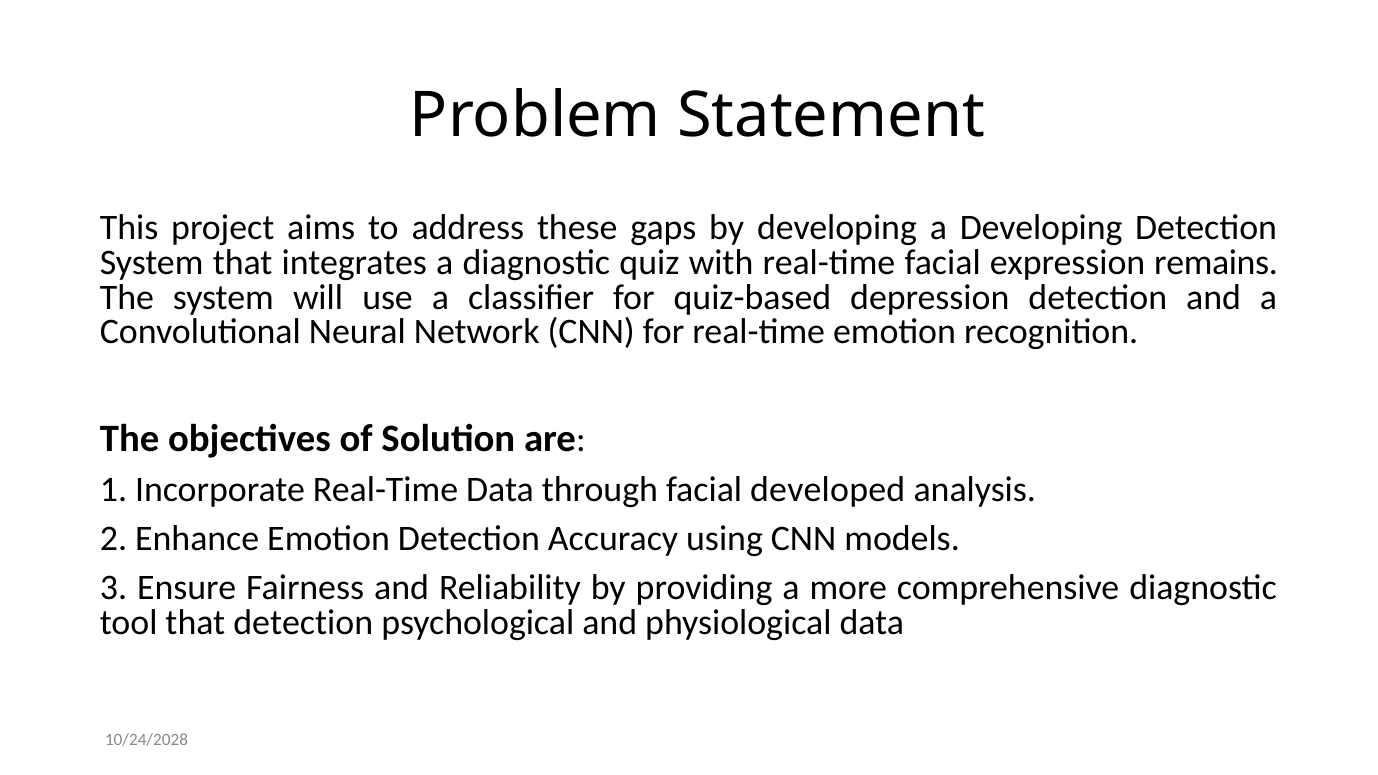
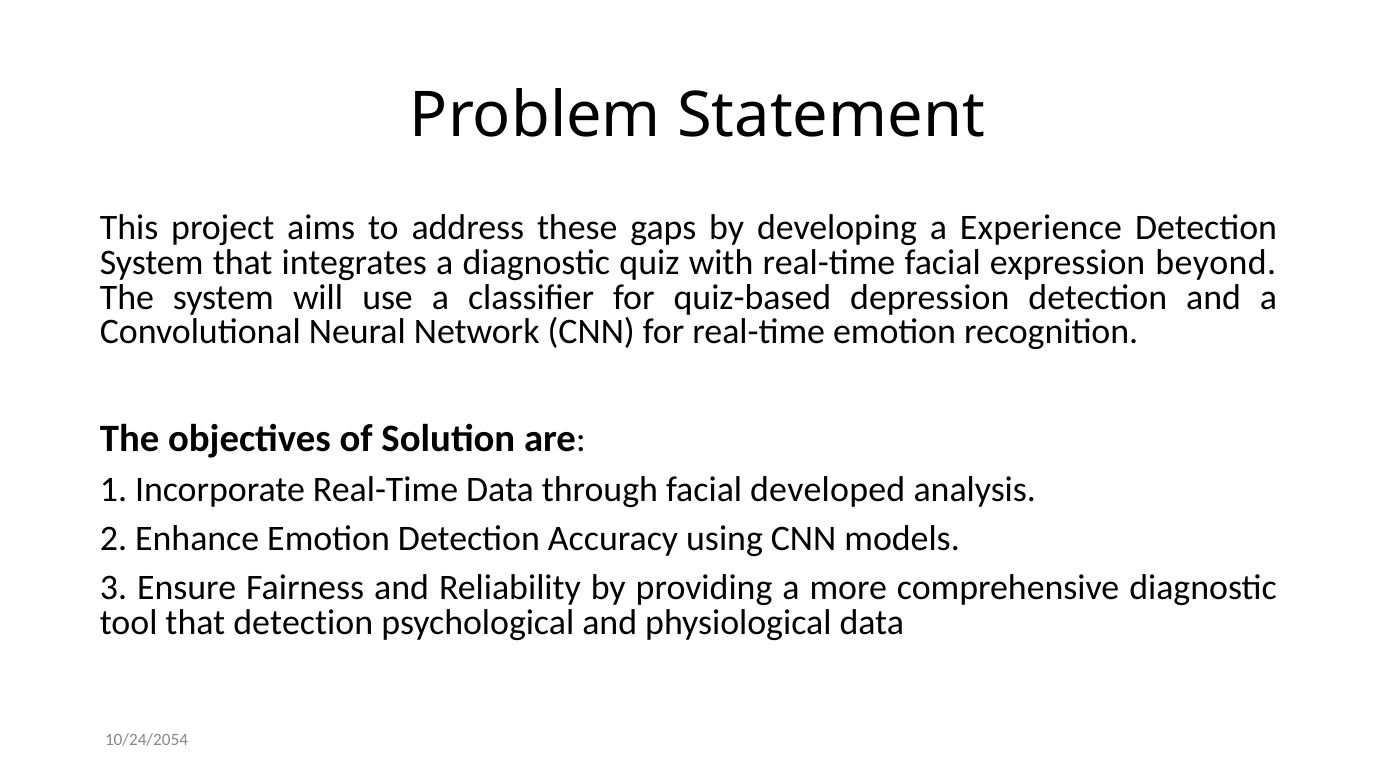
a Developing: Developing -> Experience (1041, 227)
remains: remains -> beyond (1216, 262)
10/24/2028: 10/24/2028 -> 10/24/2054 (146, 740)
